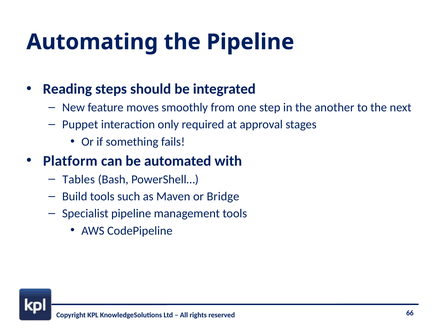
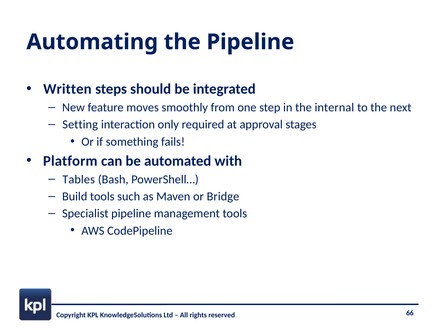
Reading: Reading -> Written (67, 89)
another: another -> internal (334, 107)
Puppet: Puppet -> Setting (80, 125)
